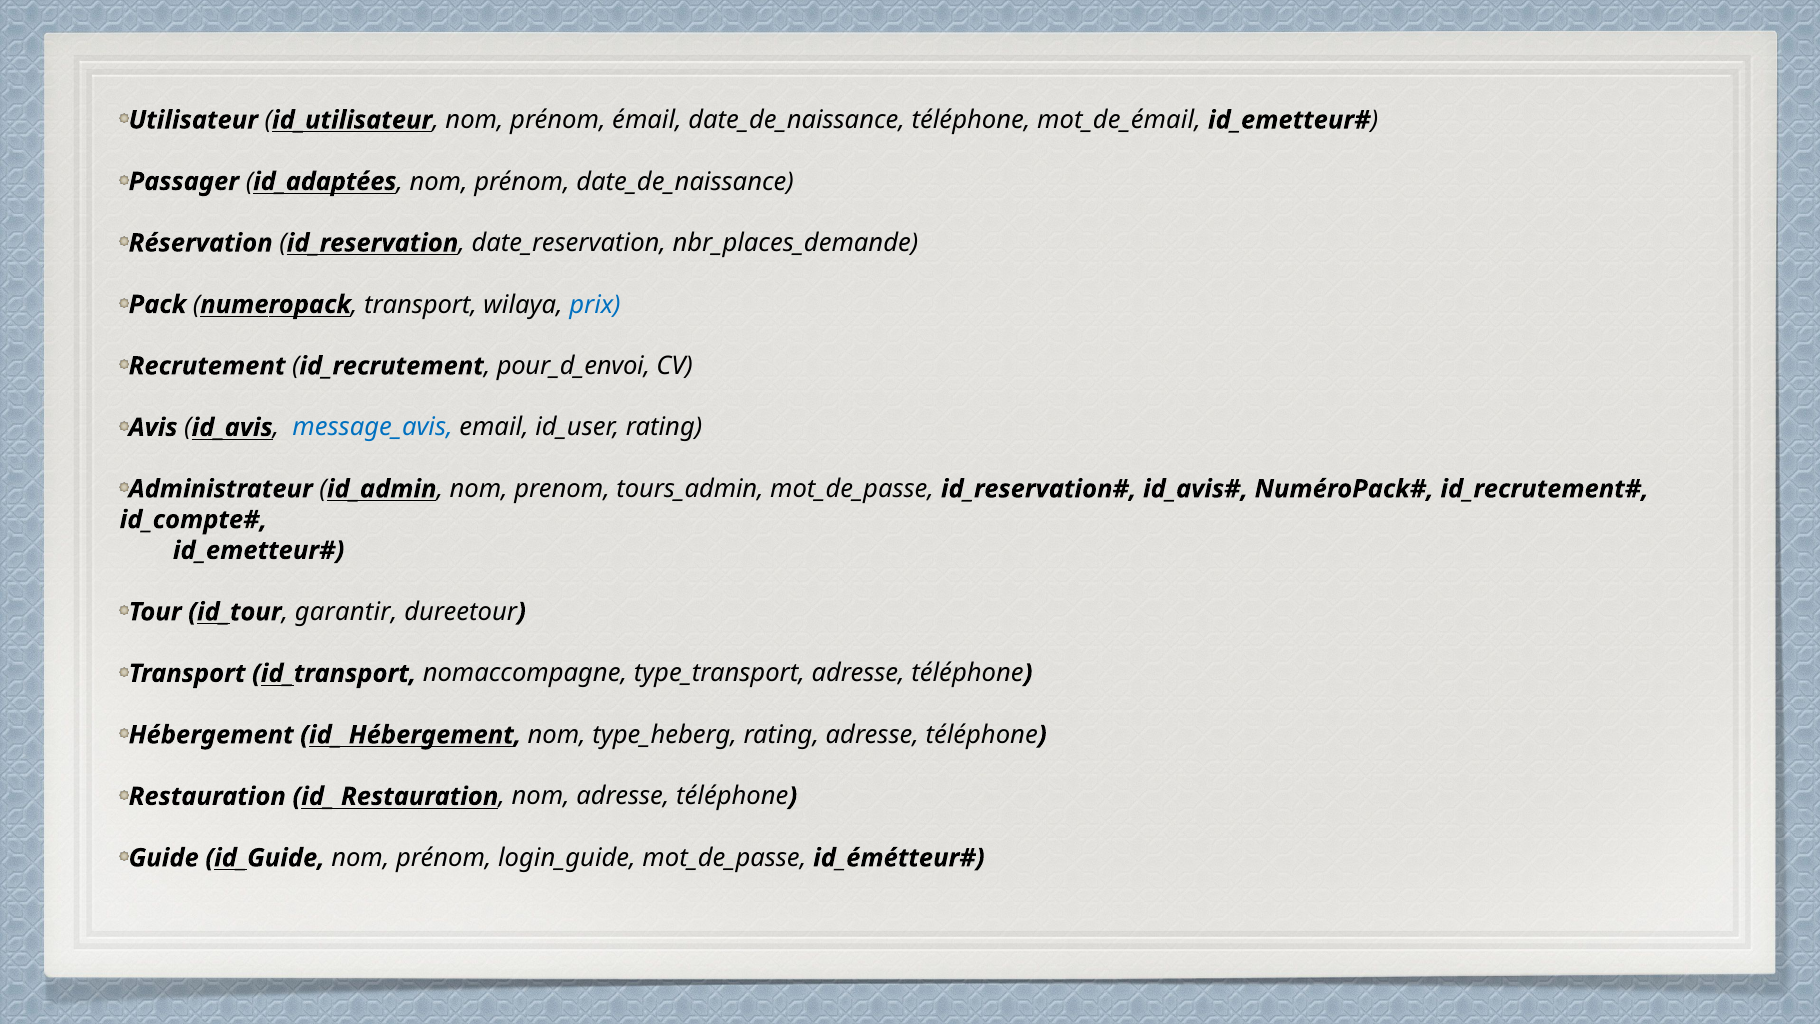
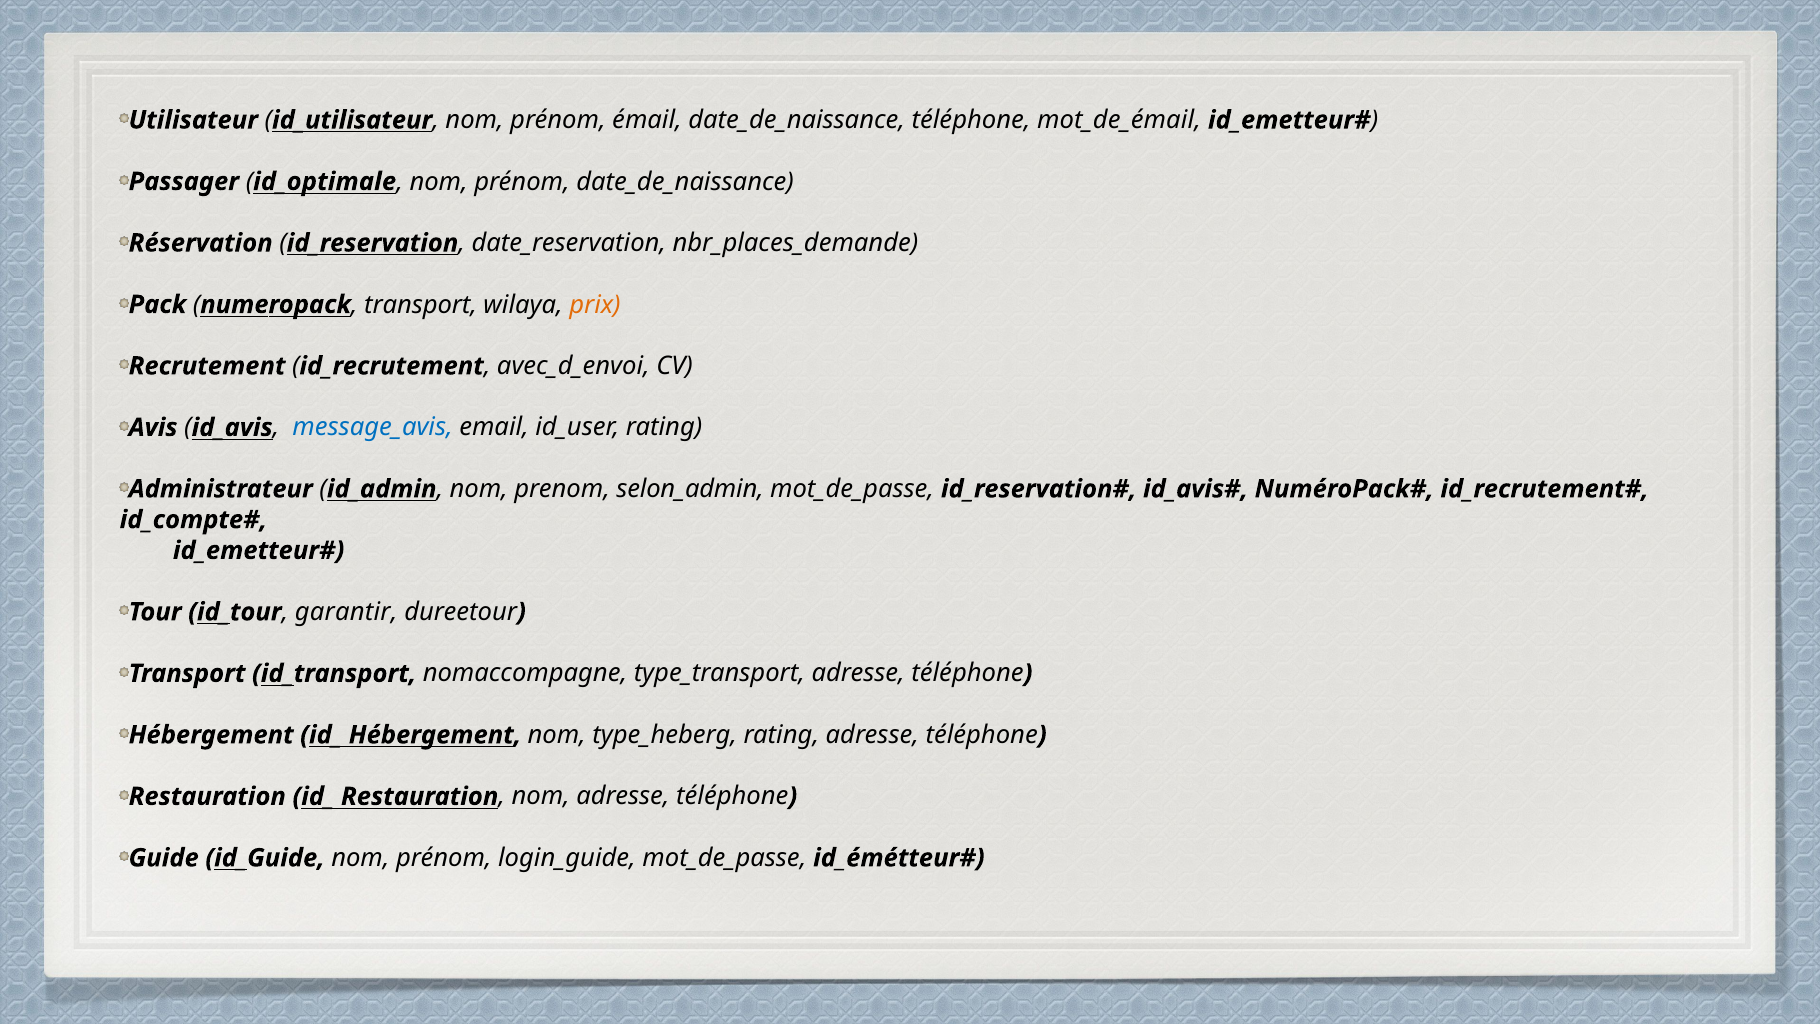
id_adaptées: id_adaptées -> id_optimale (325, 182)
prix colour: blue -> orange (595, 304)
pour_d_envoi: pour_d_envoi -> avec_d_envoi (573, 366)
tours_admin: tours_admin -> selon_admin (690, 489)
